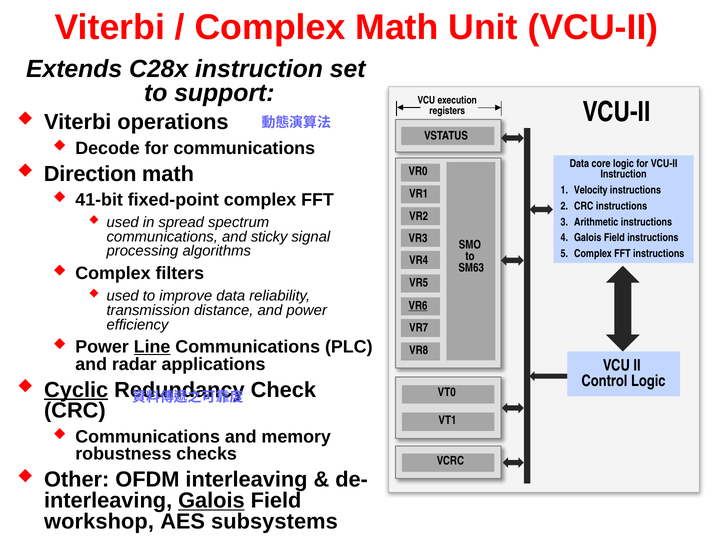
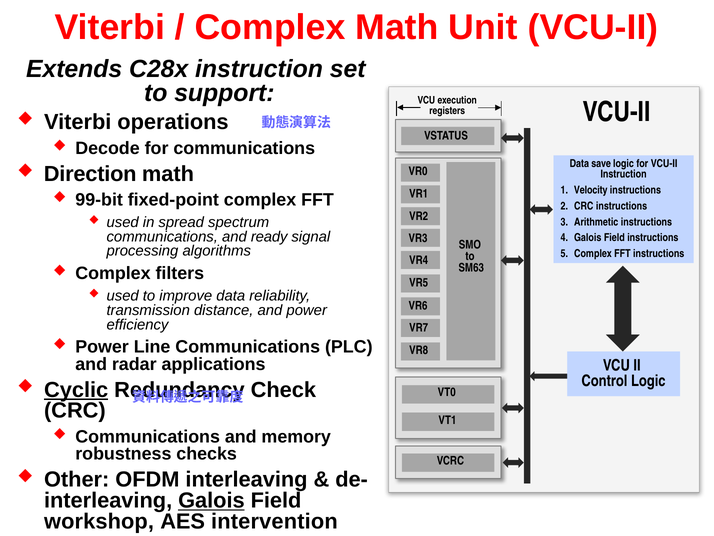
core: core -> save (601, 163)
41-bit: 41-bit -> 99-bit (99, 200)
sticky: sticky -> ready (269, 237)
VR6 underline: present -> none (418, 305)
Line underline: present -> none (152, 347)
subsystems: subsystems -> intervention (274, 521)
